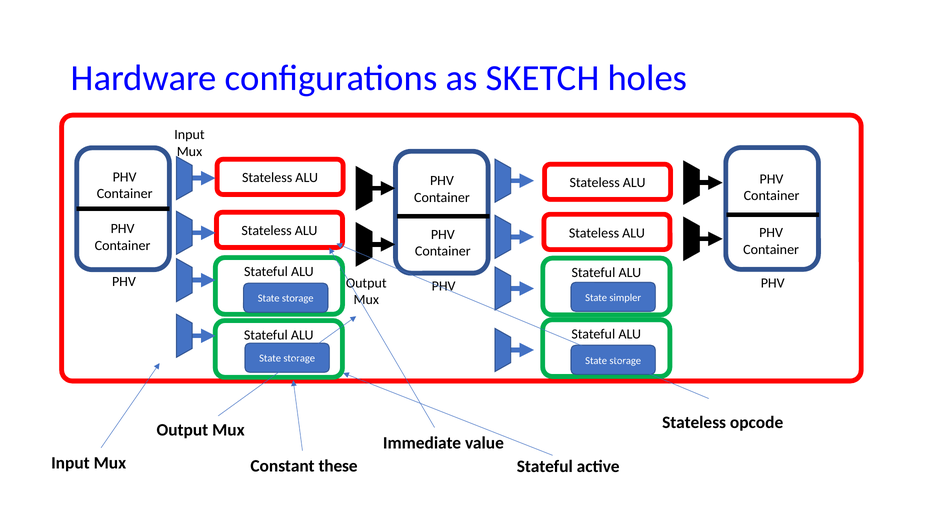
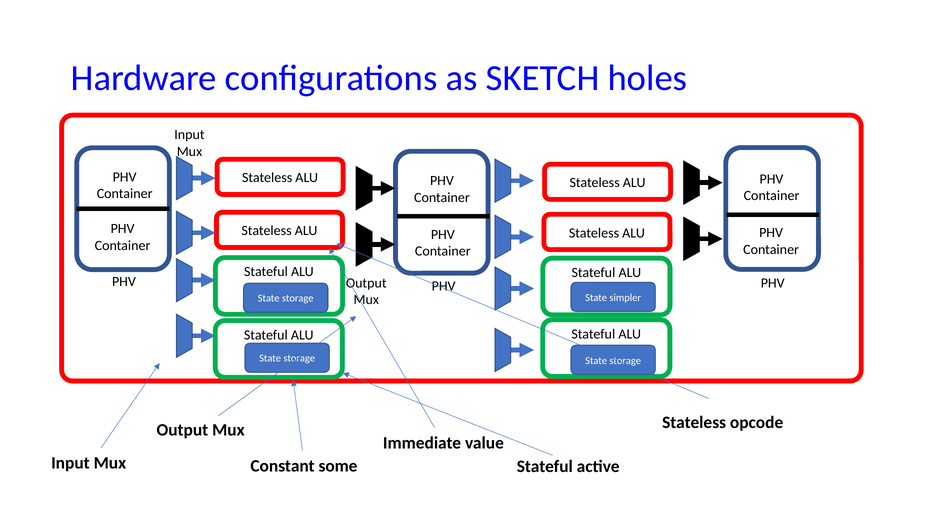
these: these -> some (338, 466)
